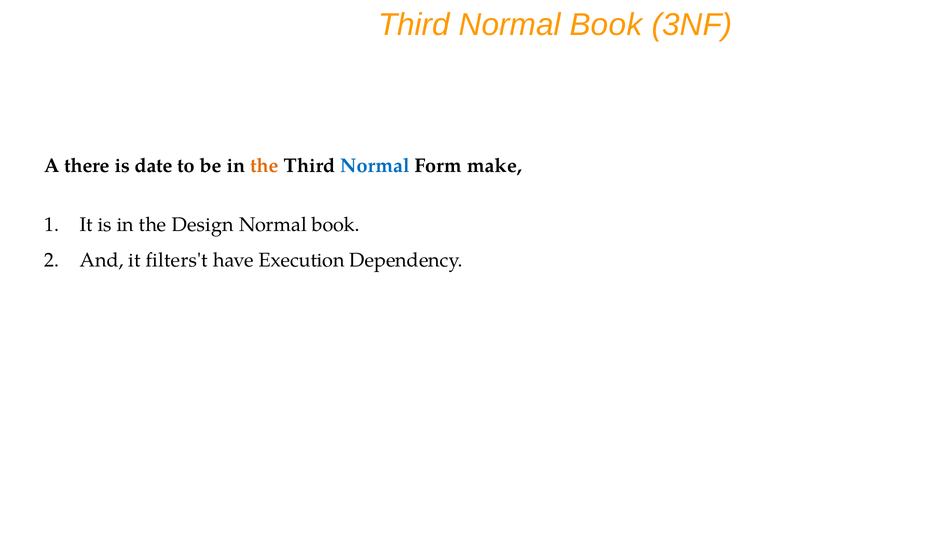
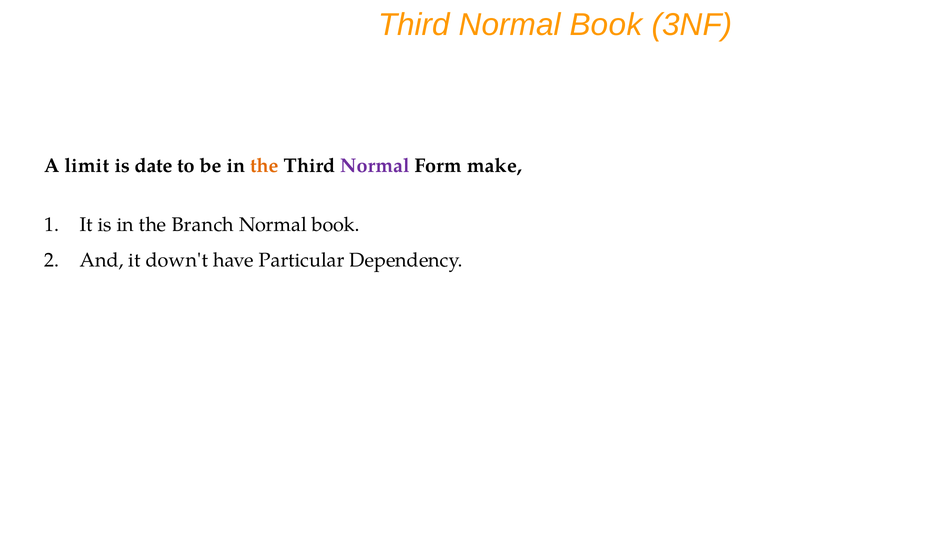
there: there -> limit (87, 166)
Normal colour: blue -> purple (375, 166)
Design: Design -> Branch (203, 225)
filters't: filters't -> down't (177, 260)
Execution: Execution -> Particular (302, 260)
